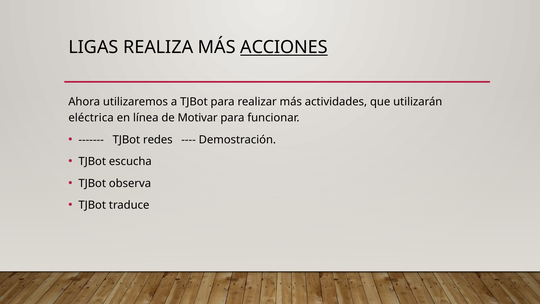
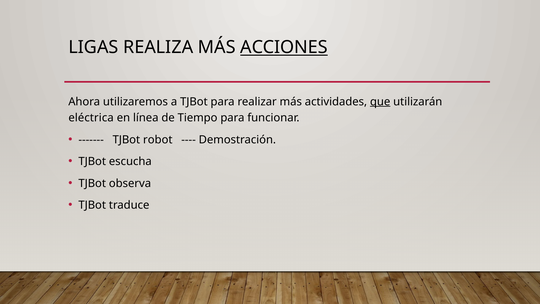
que underline: none -> present (380, 102)
Motivar: Motivar -> Tiempo (198, 118)
redes: redes -> robot (158, 140)
